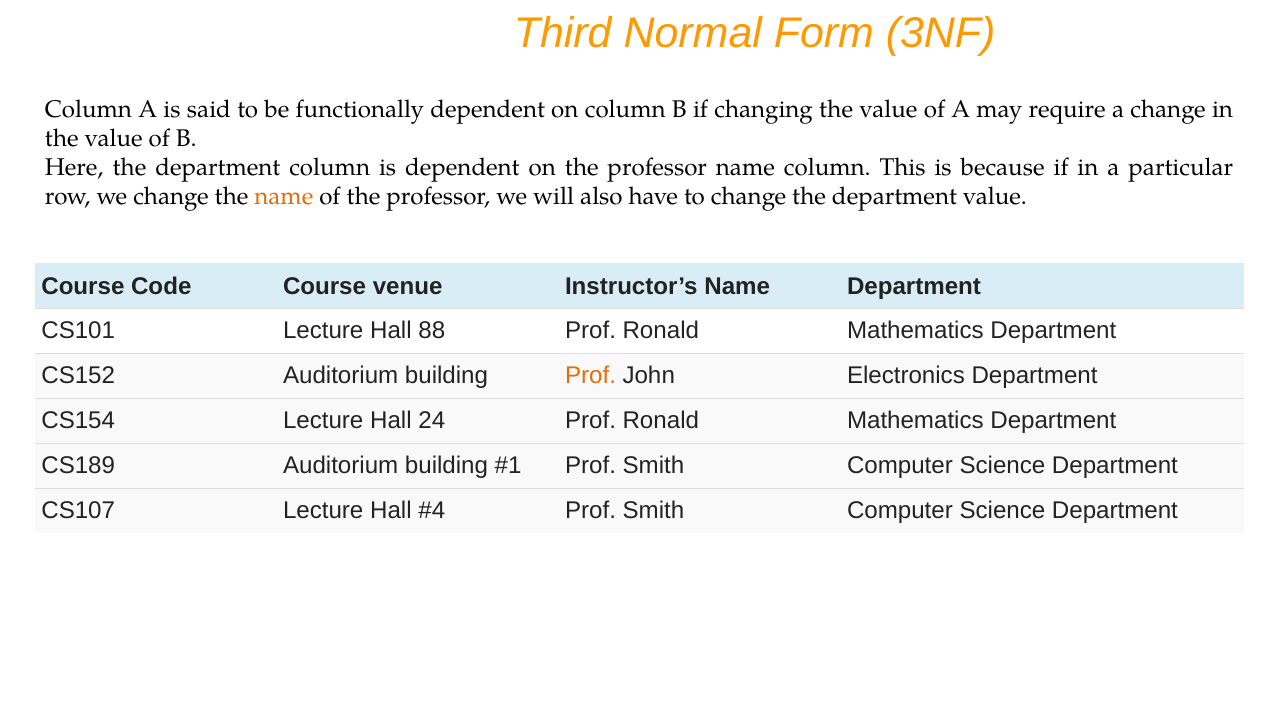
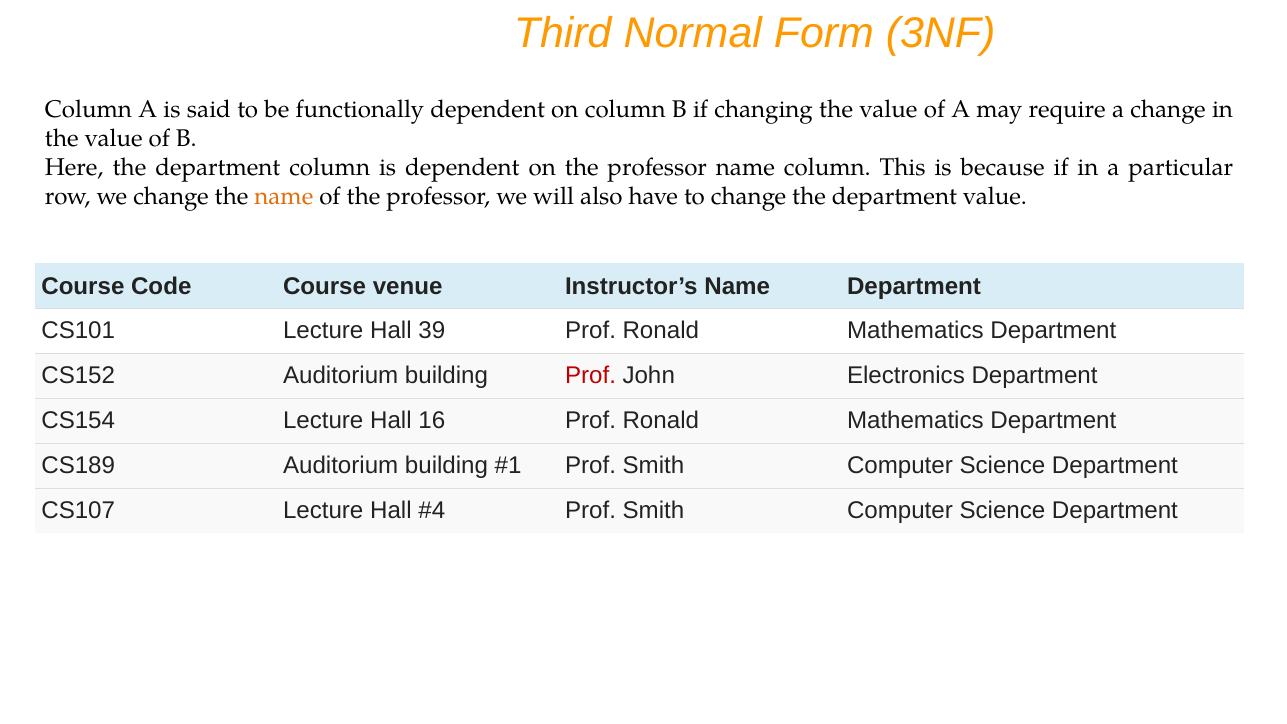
88: 88 -> 39 (432, 330)
Prof colour: orange -> red (591, 375)
24: 24 -> 16 (432, 420)
